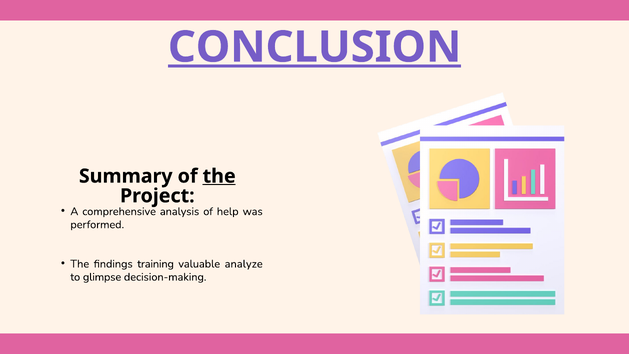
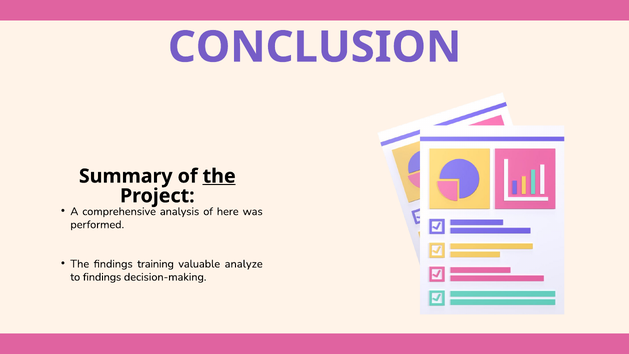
CONCLUSION underline: present -> none (315, 47)
help: help -> here (228, 211)
to glimpse: glimpse -> findings (102, 277)
